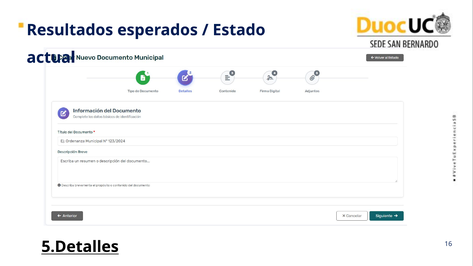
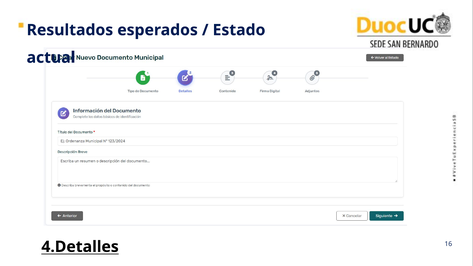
5.Detalles: 5.Detalles -> 4.Detalles (80, 247)
